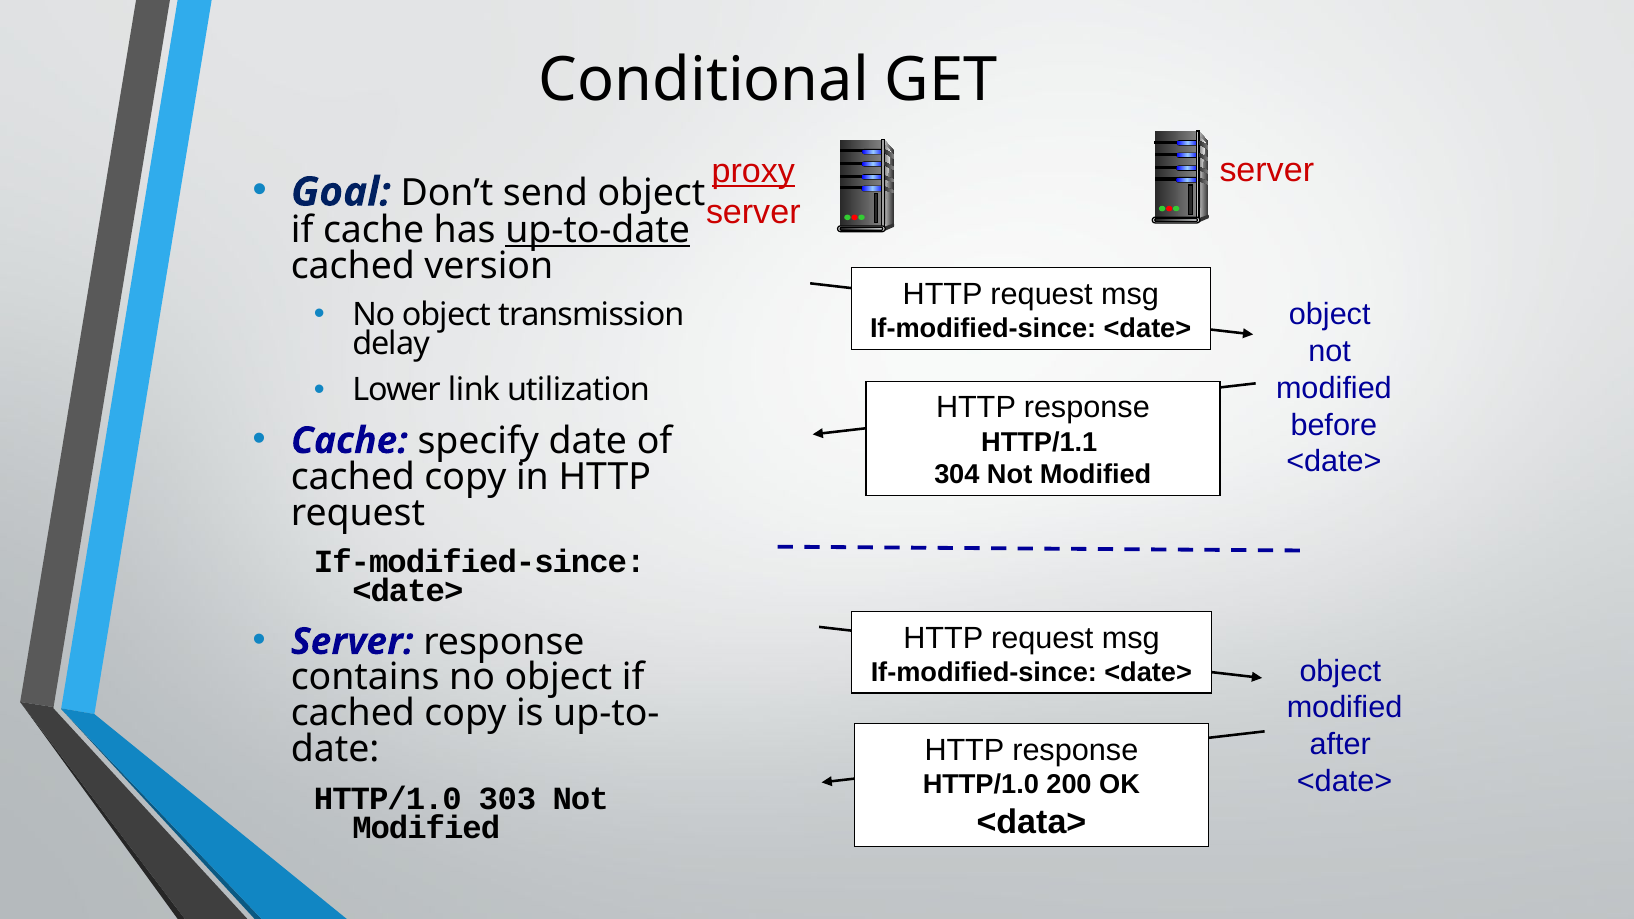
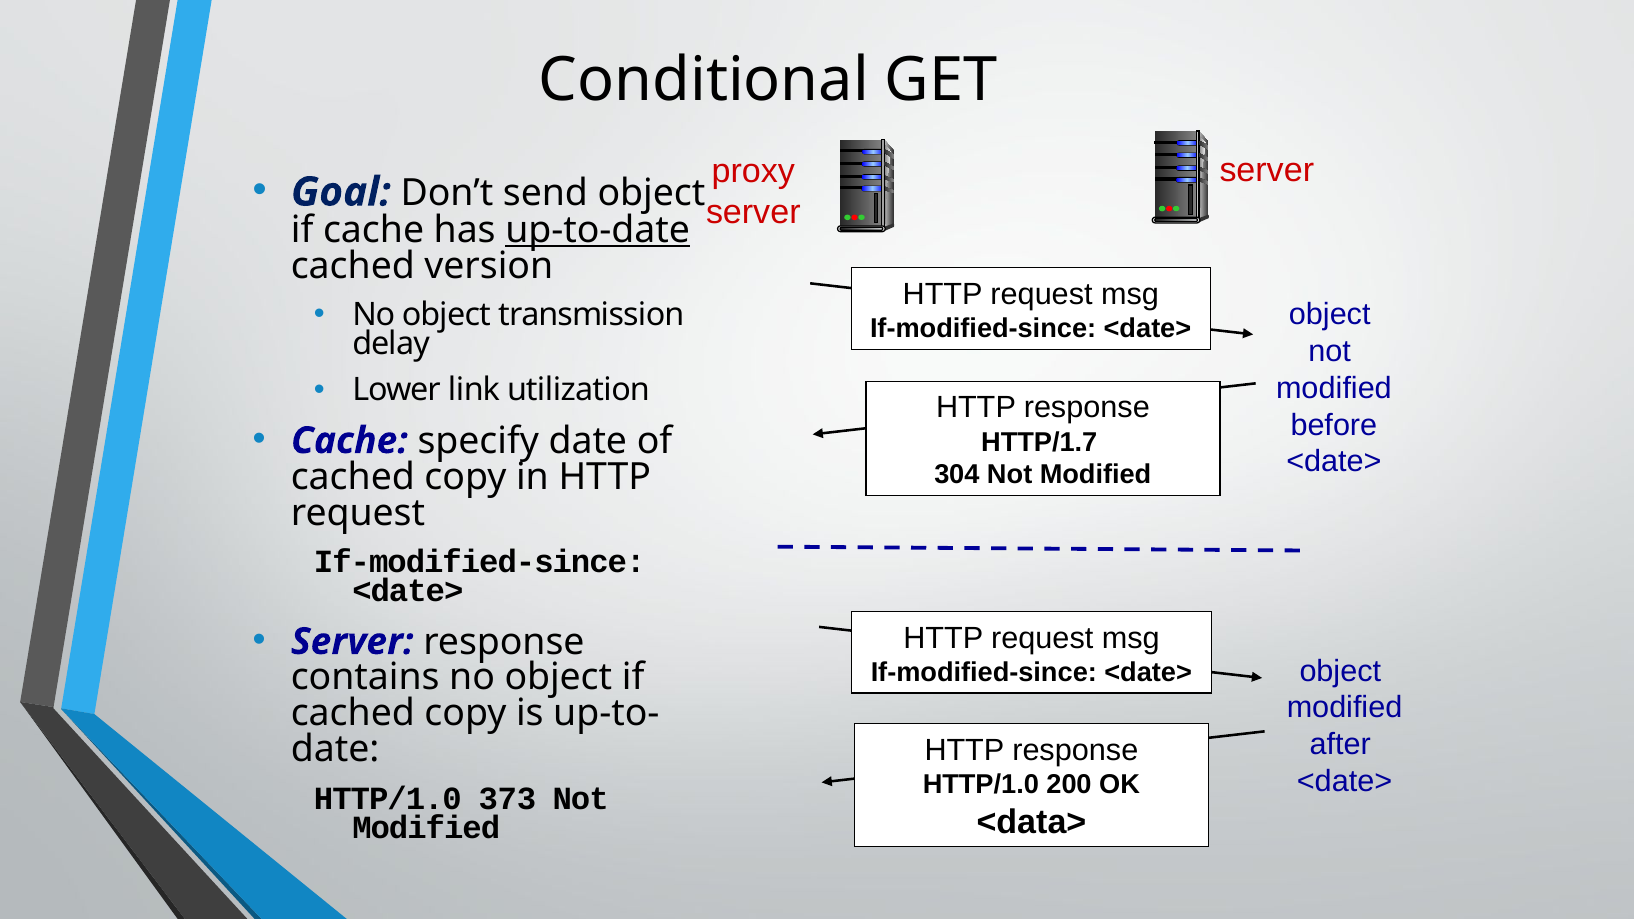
proxy underline: present -> none (753, 171)
HTTP/1.1: HTTP/1.1 -> HTTP/1.7 (1039, 442)
303: 303 -> 373 (507, 799)
